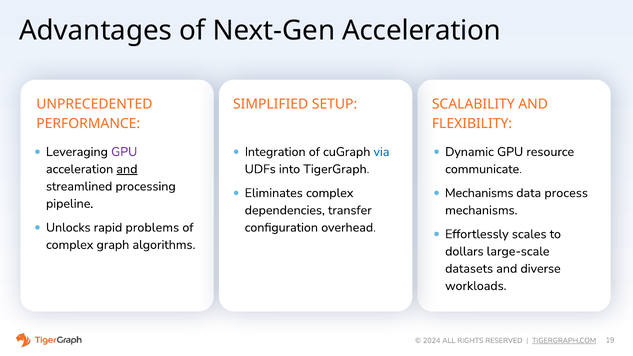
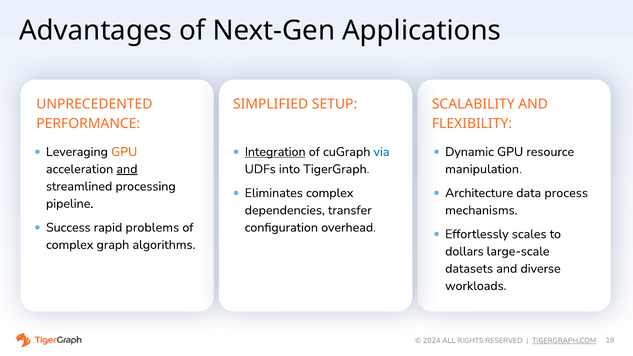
Next-Gen Acceleration: Acceleration -> Applications (422, 31)
GPU colour: purple -> orange (124, 152)
Integration underline: none -> present (275, 152)
communicate: communicate -> manipulation (484, 169)
Mechanisms: Mechanisms -> Architecture (479, 193)
Unlocks: Unlocks -> Success (68, 228)
